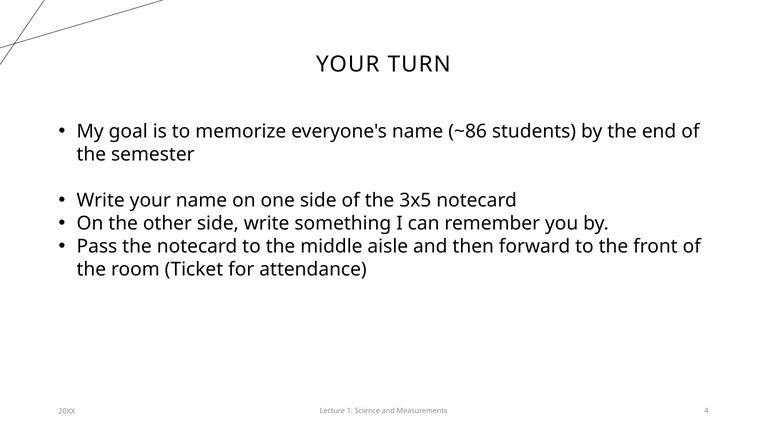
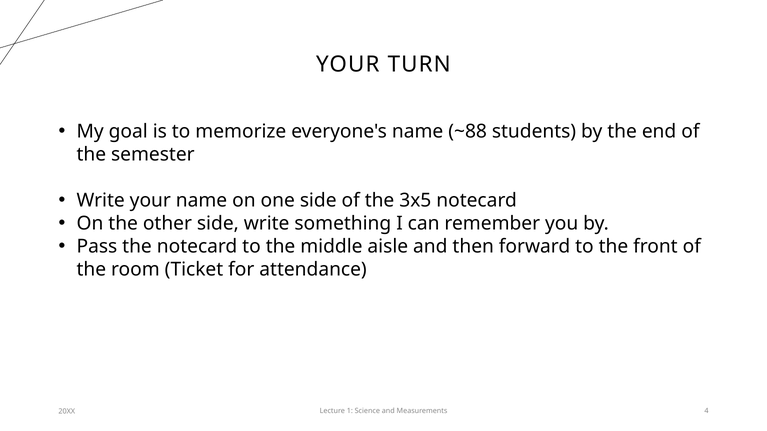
~86: ~86 -> ~88 (468, 132)
